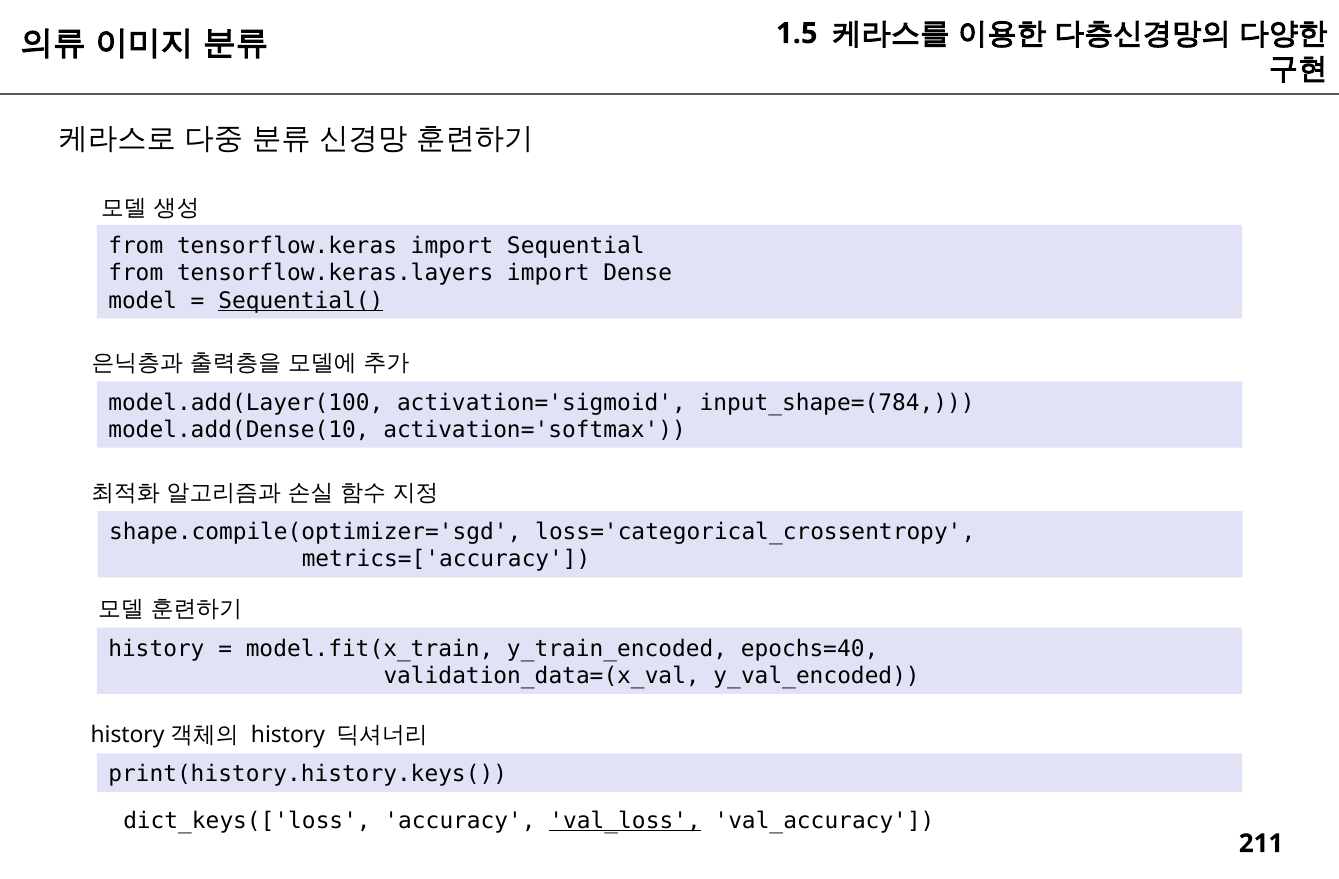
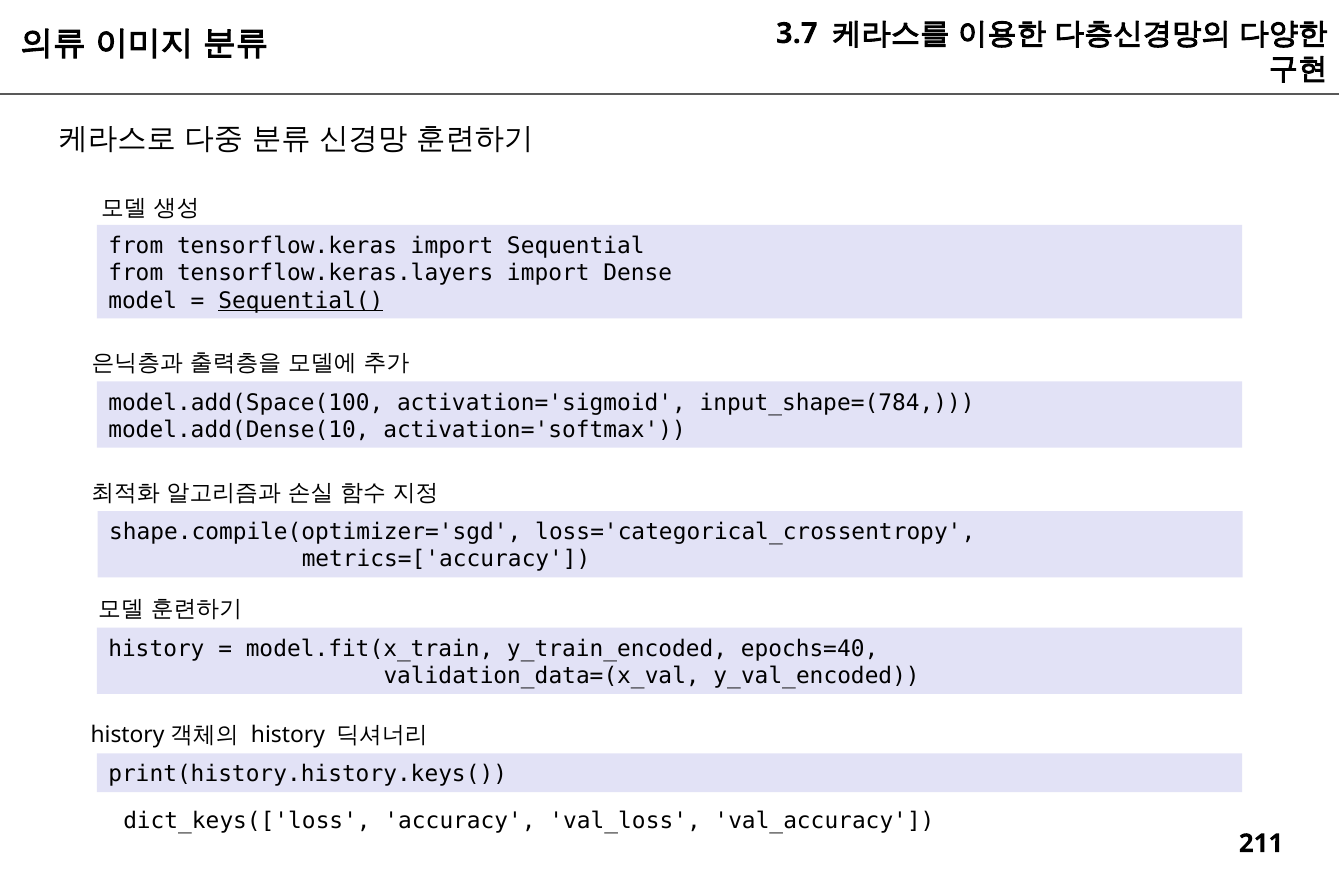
1.5: 1.5 -> 3.7 (797, 33)
model.add(Layer(100: model.add(Layer(100 -> model.add(Space(100 (246, 403)
val_loss underline: present -> none (625, 821)
